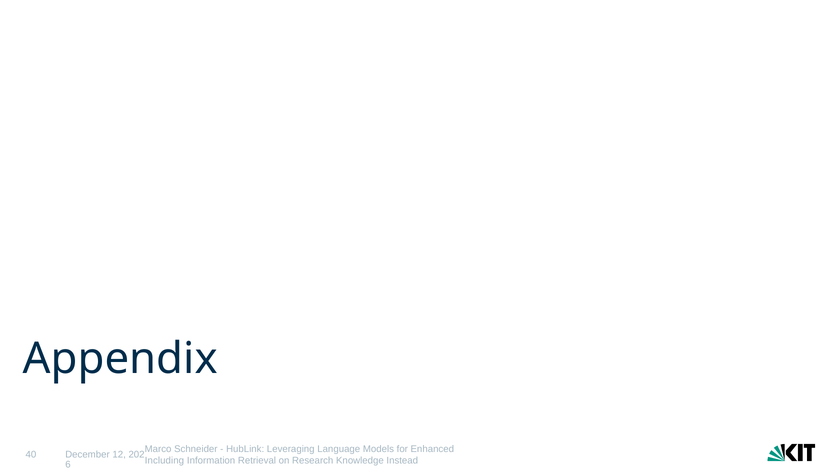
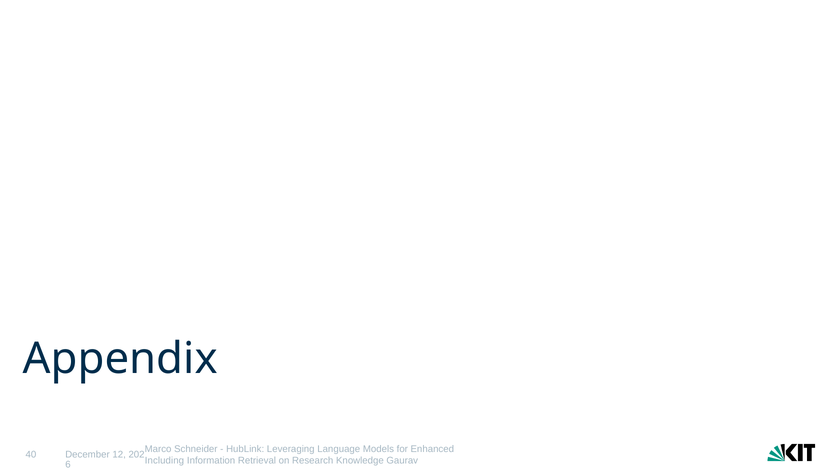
Instead: Instead -> Gaurav (402, 460)
